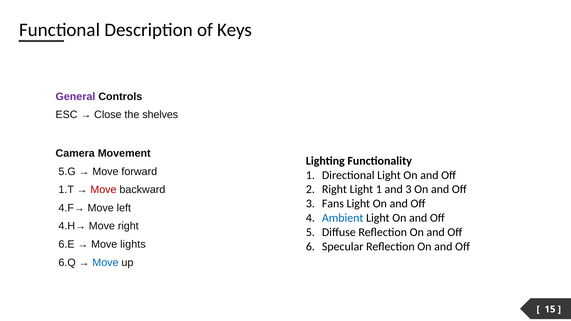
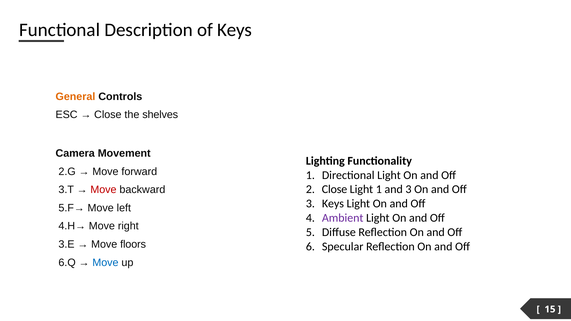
General colour: purple -> orange (75, 97)
5.G: 5.G -> 2.G (67, 172)
Right: Right -> Close (335, 189)
1.T: 1.T -> 3.T (66, 190)
3 Fans: Fans -> Keys (333, 204)
4.F→: 4.F→ -> 5.F→ (72, 208)
Ambient colour: blue -> purple (343, 218)
6.E: 6.E -> 3.E (67, 244)
lights: lights -> floors (133, 244)
